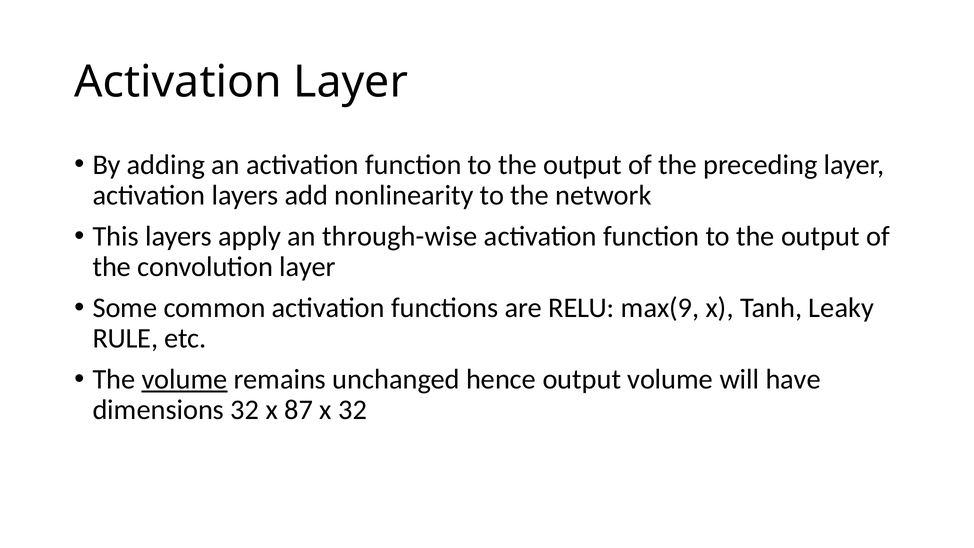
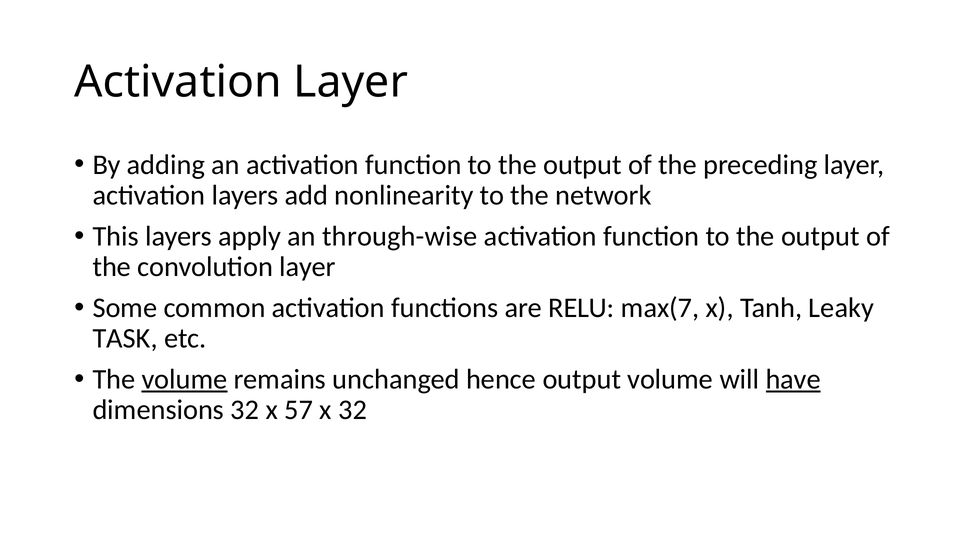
max(9: max(9 -> max(7 (660, 308)
RULE: RULE -> TASK (125, 338)
have underline: none -> present (793, 379)
87: 87 -> 57 (299, 410)
